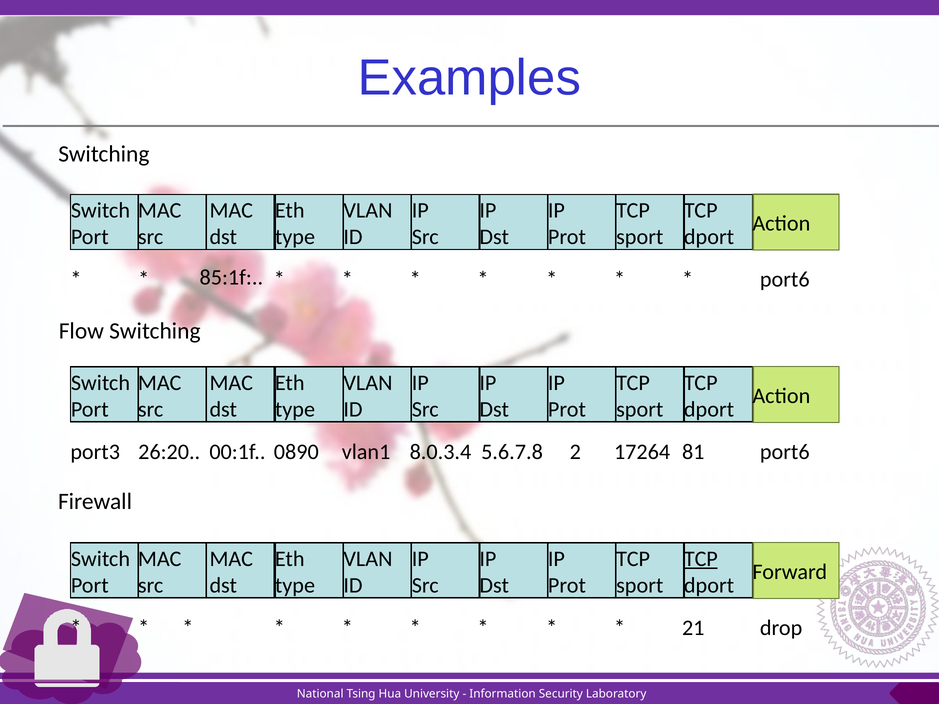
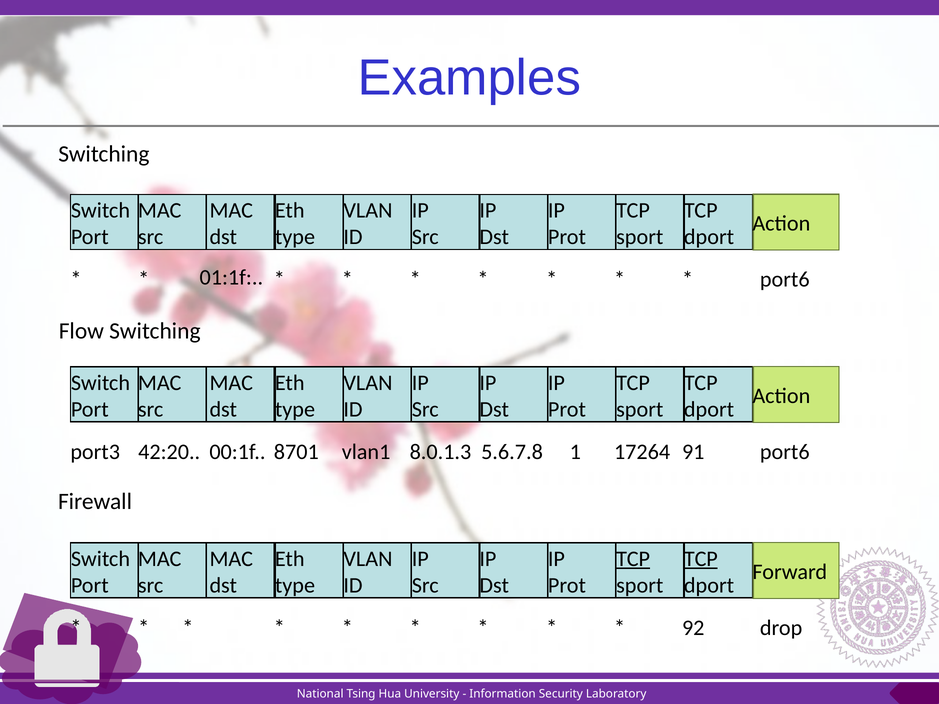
85:1f: 85:1f -> 01:1f (231, 277)
26:20: 26:20 -> 42:20 (169, 452)
0890: 0890 -> 8701 (296, 452)
8.0.3.4: 8.0.3.4 -> 8.0.1.3 (440, 452)
2: 2 -> 1 (575, 452)
81: 81 -> 91 (693, 452)
TCP underline: none -> present (633, 559)
21: 21 -> 92 (693, 628)
